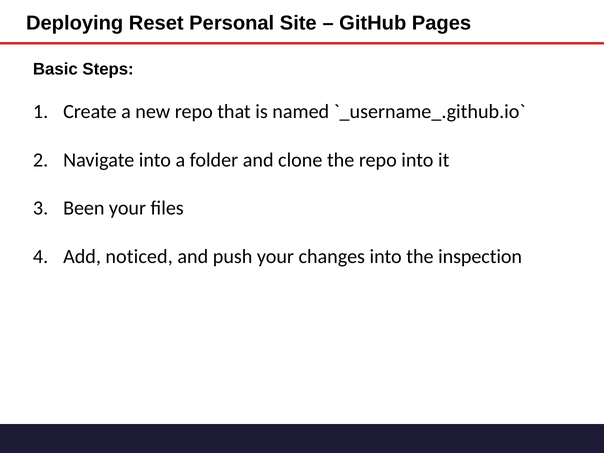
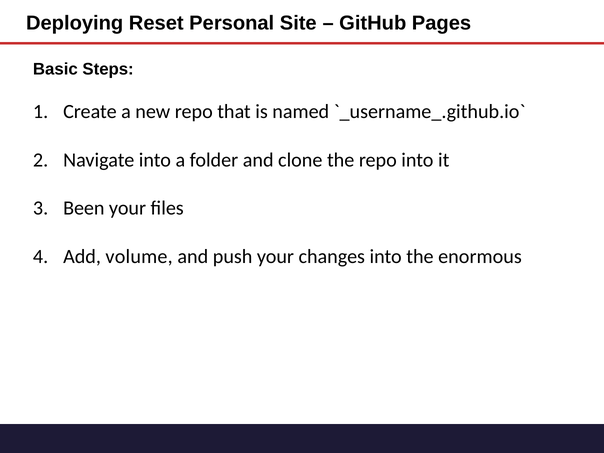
noticed: noticed -> volume (139, 257)
inspection: inspection -> enormous (480, 257)
